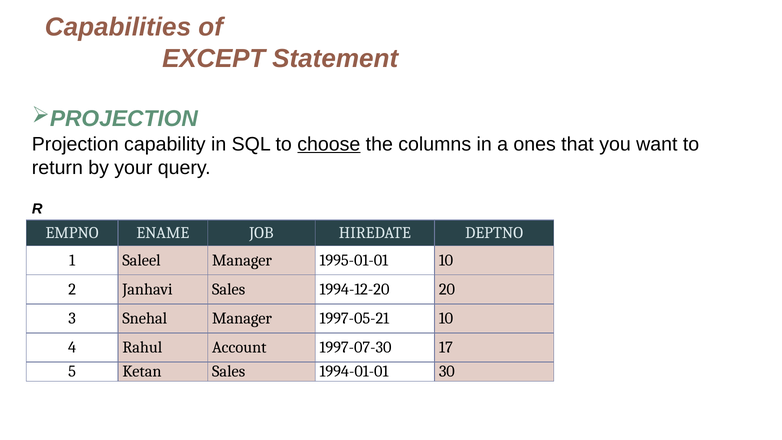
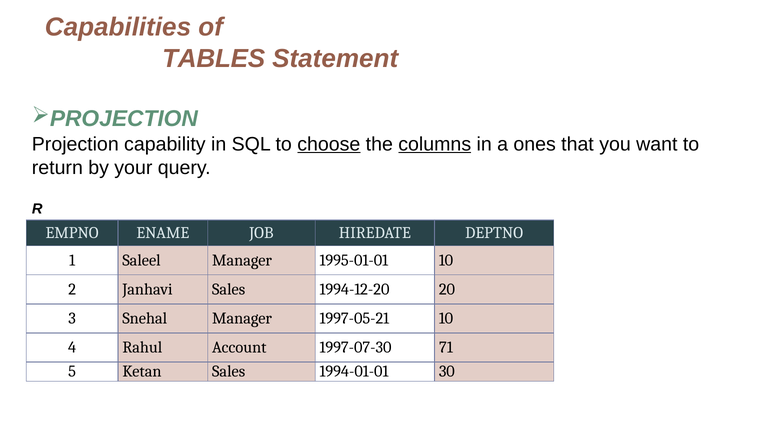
EXCEPT: EXCEPT -> TABLES (214, 59)
columns underline: none -> present (435, 144)
17: 17 -> 71 (446, 347)
